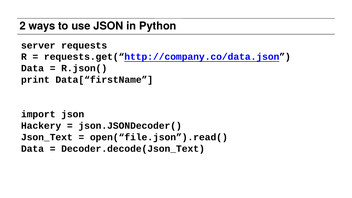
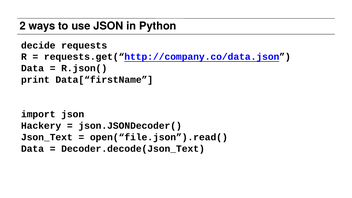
server: server -> decide (38, 45)
